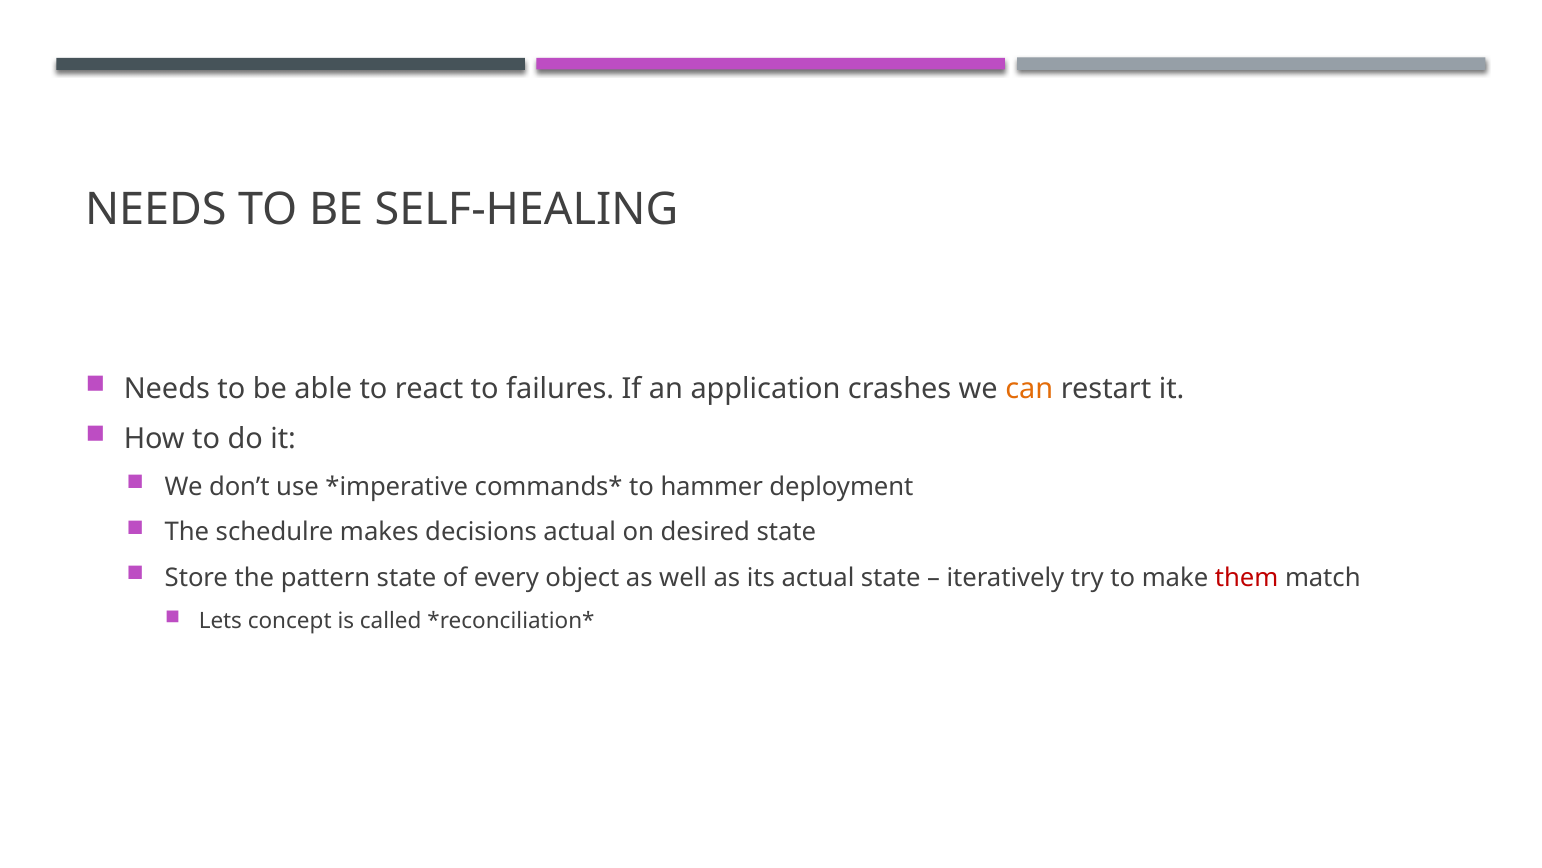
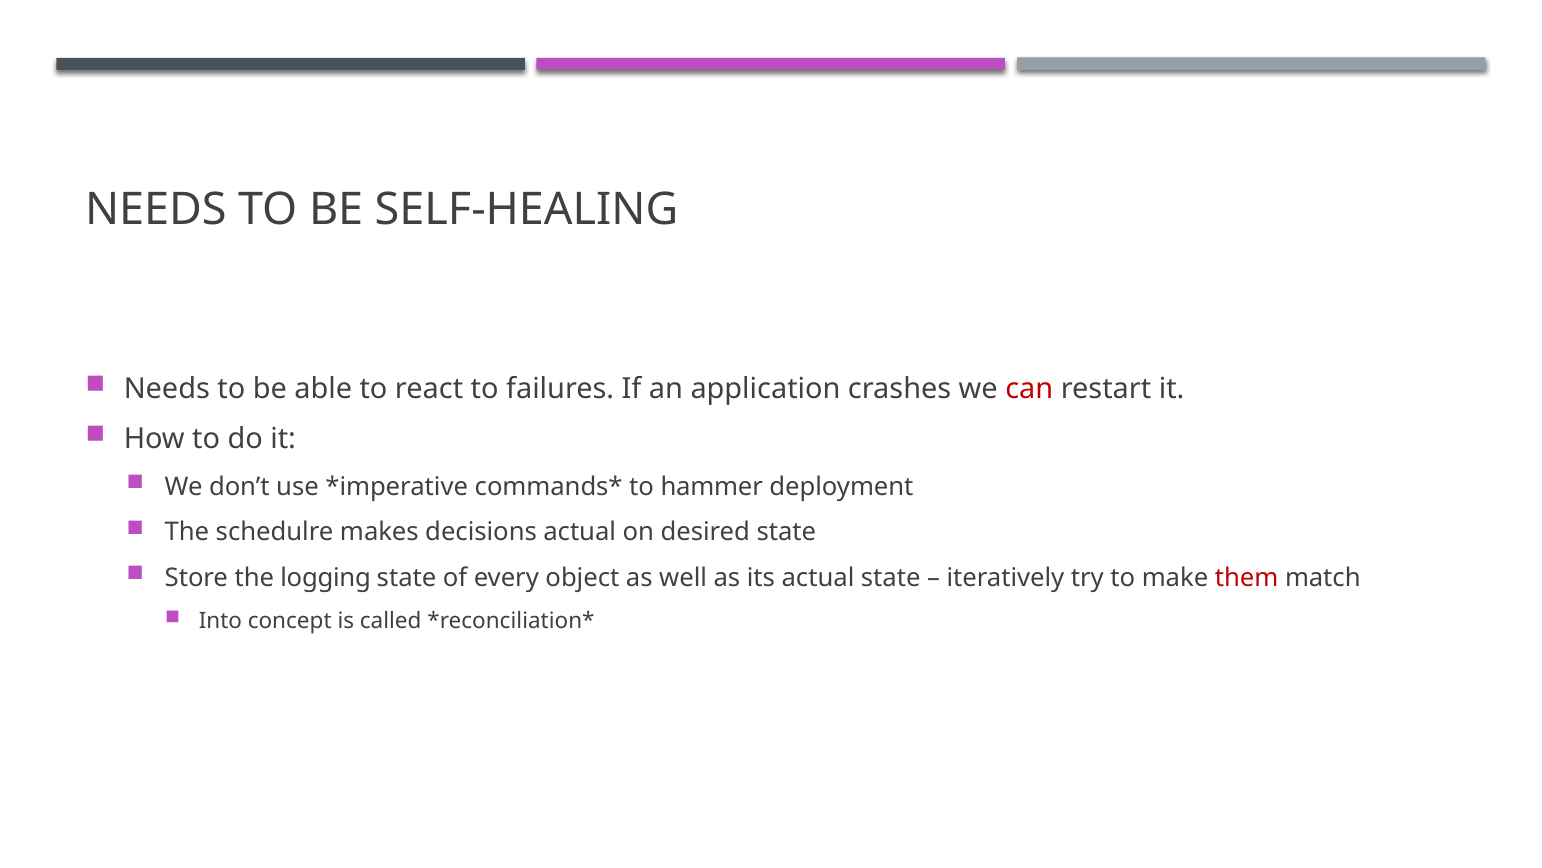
can colour: orange -> red (1029, 389)
pattern: pattern -> logging (326, 577)
Lets: Lets -> Into (220, 620)
